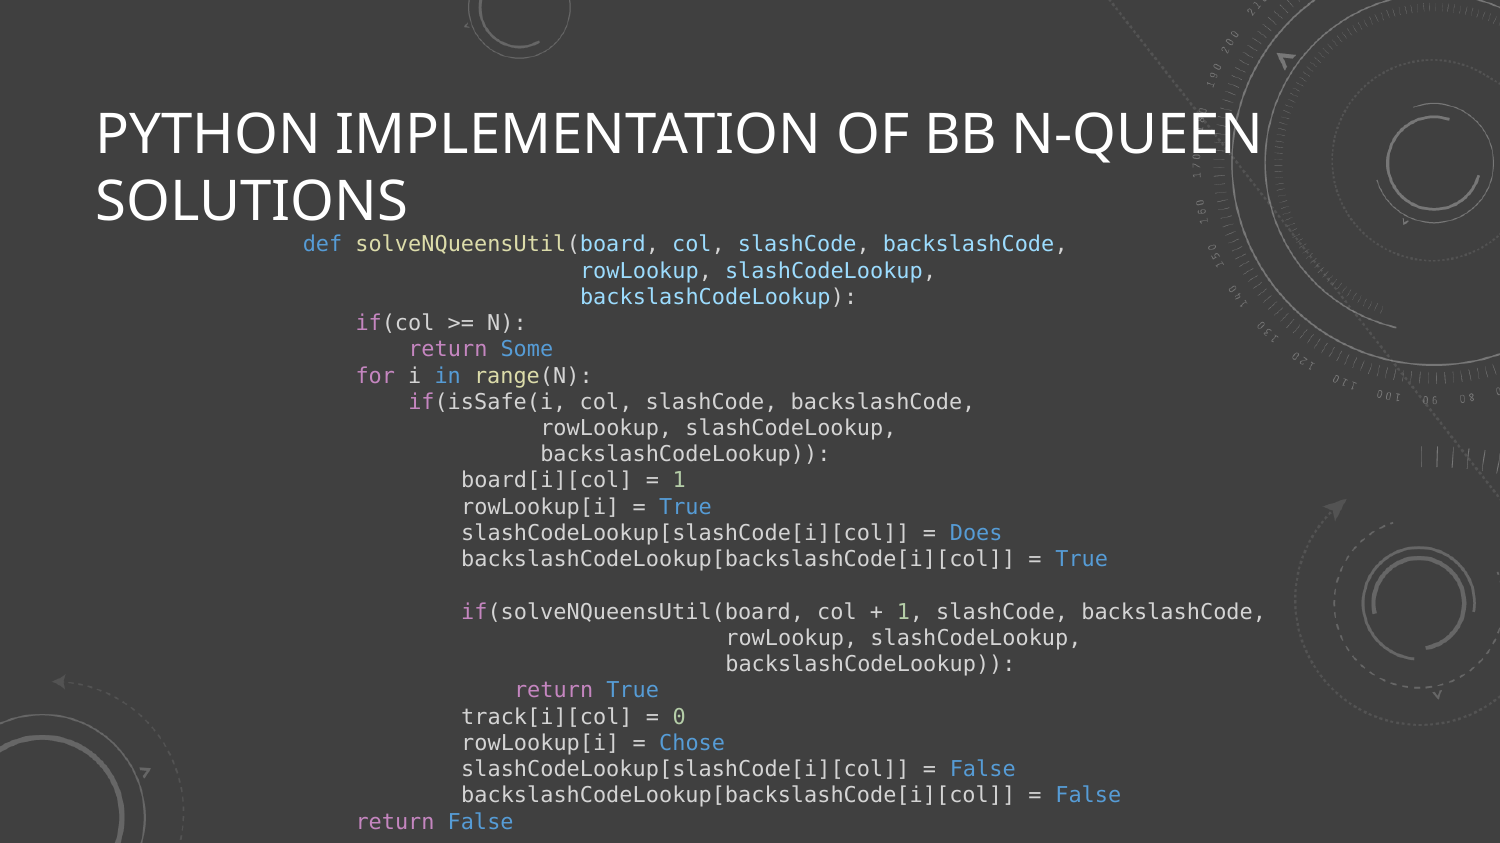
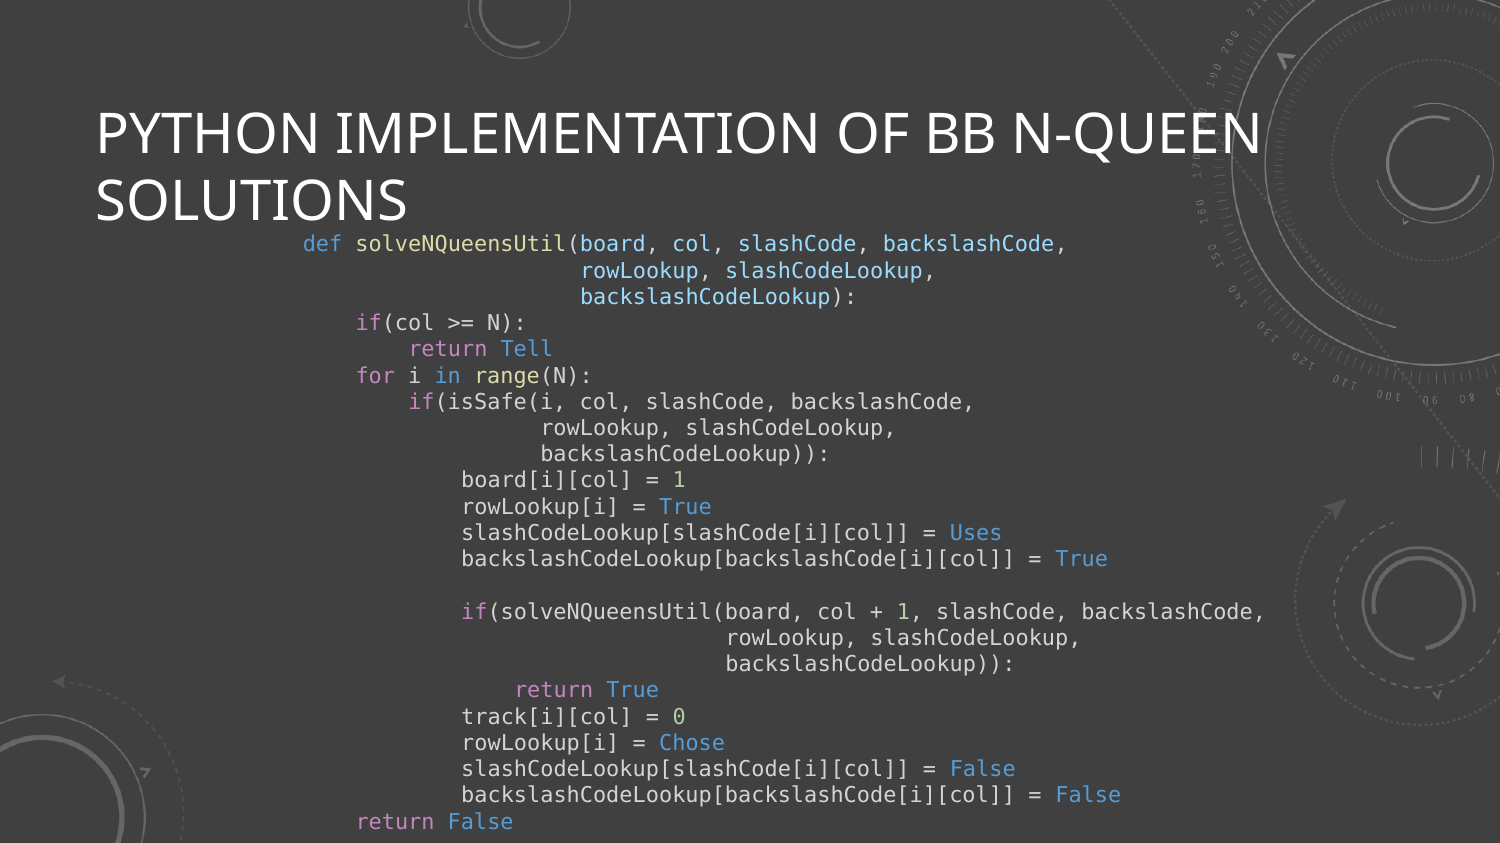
Some: Some -> Tell (527, 350)
Does: Does -> Uses (976, 534)
